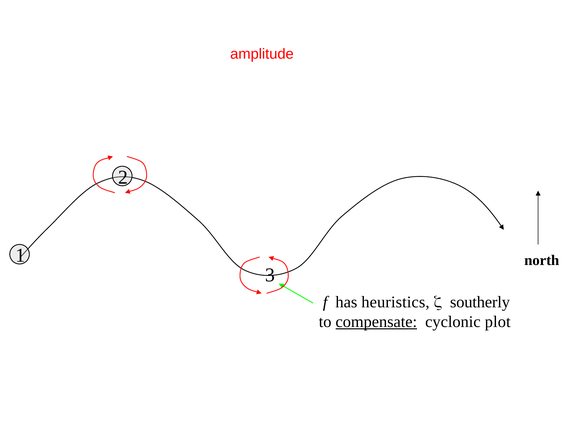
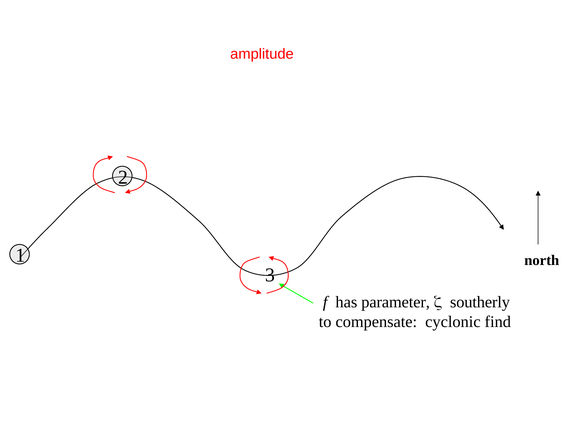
heuristics: heuristics -> parameter (396, 302)
compensate underline: present -> none (376, 322)
plot: plot -> find (498, 322)
